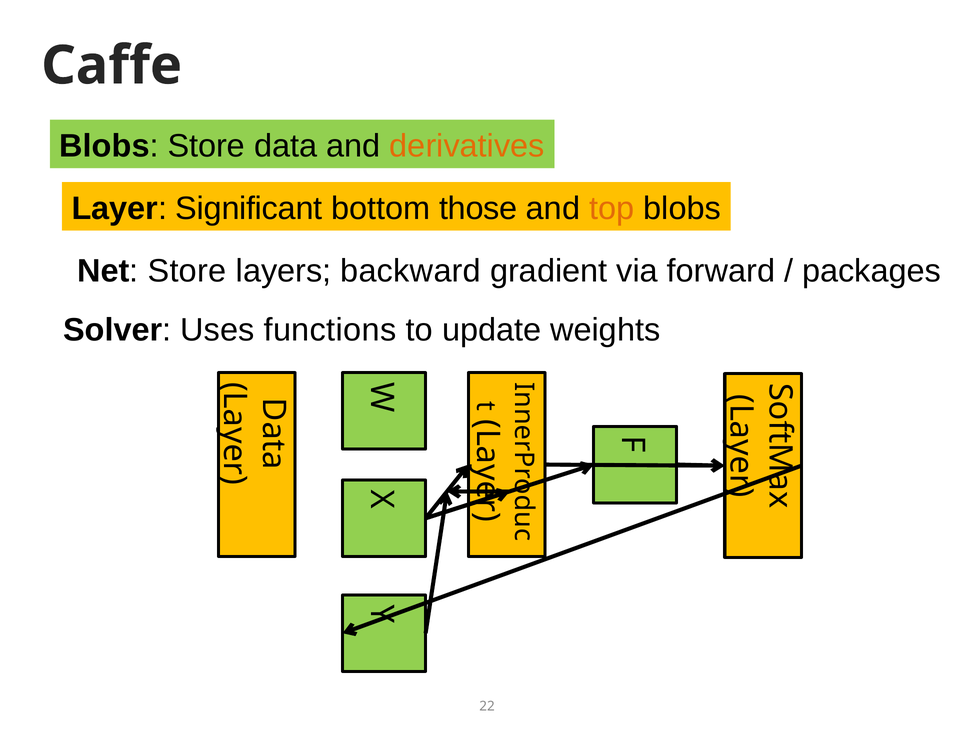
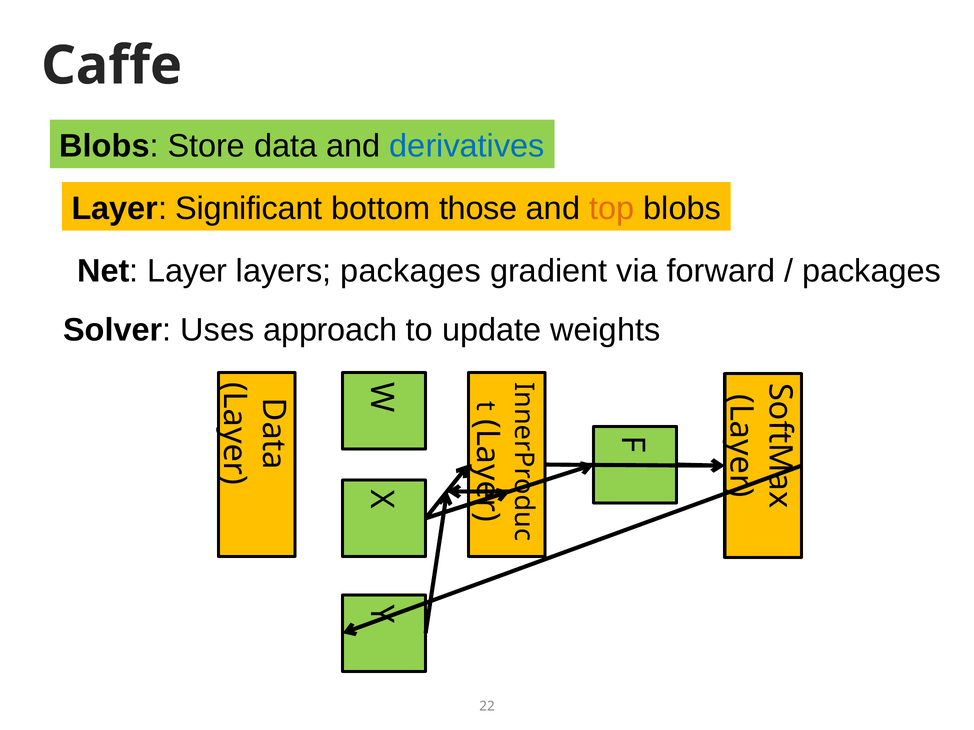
derivatives colour: orange -> blue (467, 146)
Net Store: Store -> Layer (187, 271)
layers backward: backward -> packages (411, 271)
functions: functions -> approach (330, 330)
